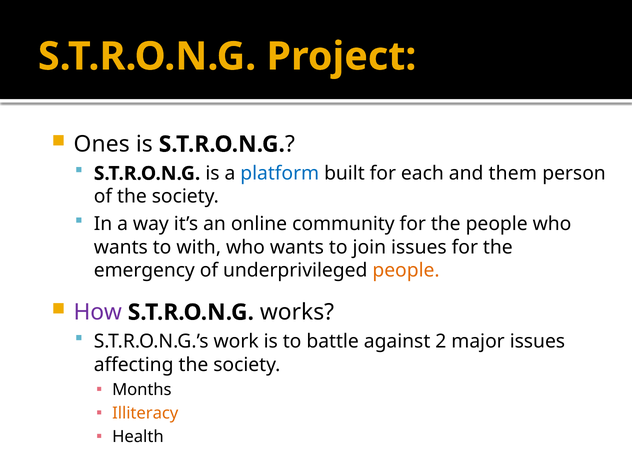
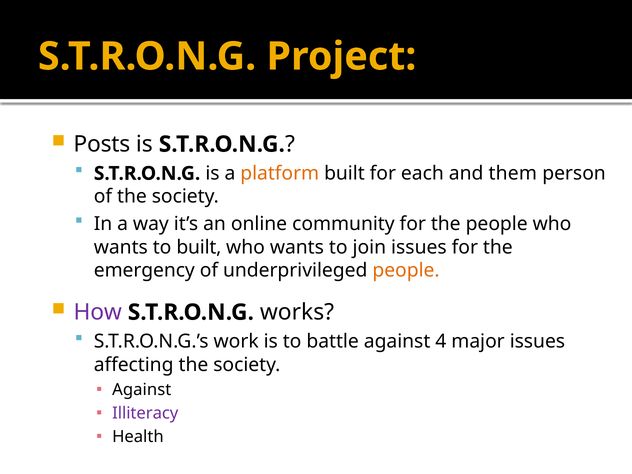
Ones: Ones -> Posts (102, 144)
platform colour: blue -> orange (280, 173)
to with: with -> built (199, 247)
2: 2 -> 4 (441, 341)
Months: Months -> Against (142, 390)
Illiteracy colour: orange -> purple (145, 413)
